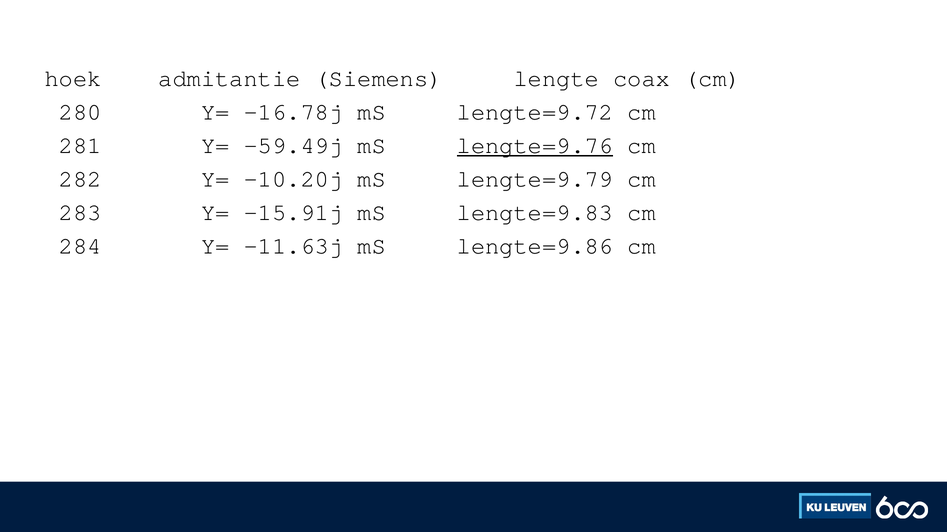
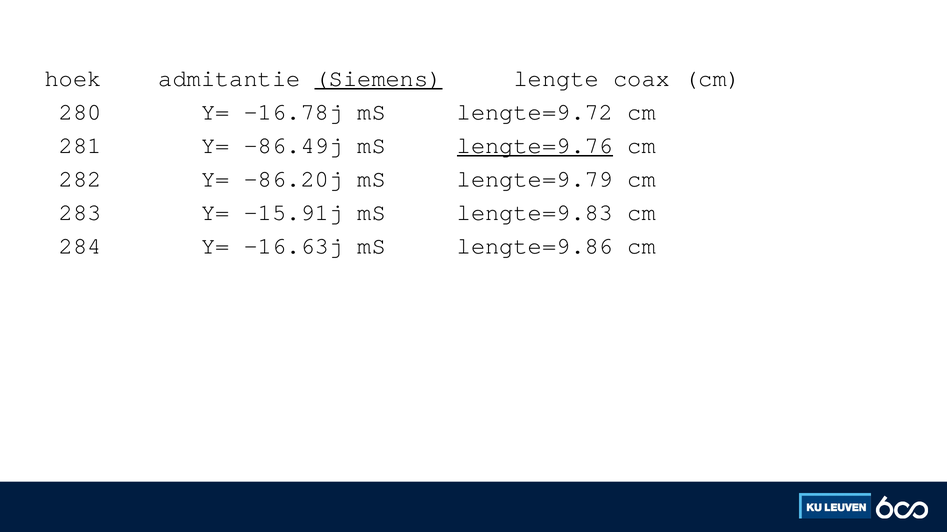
Siemens underline: none -> present (379, 79)
-59.49j: -59.49j -> -86.49j (293, 146)
-10.20j: -10.20j -> -86.20j (293, 179)
-11.63j: -11.63j -> -16.63j (293, 246)
